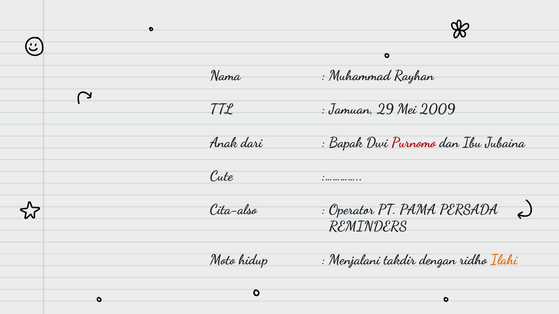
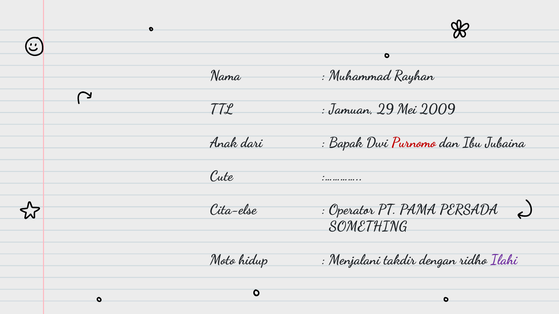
Cita-also: Cita-also -> Cita-else (233, 209)
REMINDERS: REMINDERS -> SOMETHING (368, 226)
Ilahi colour: orange -> purple (504, 260)
